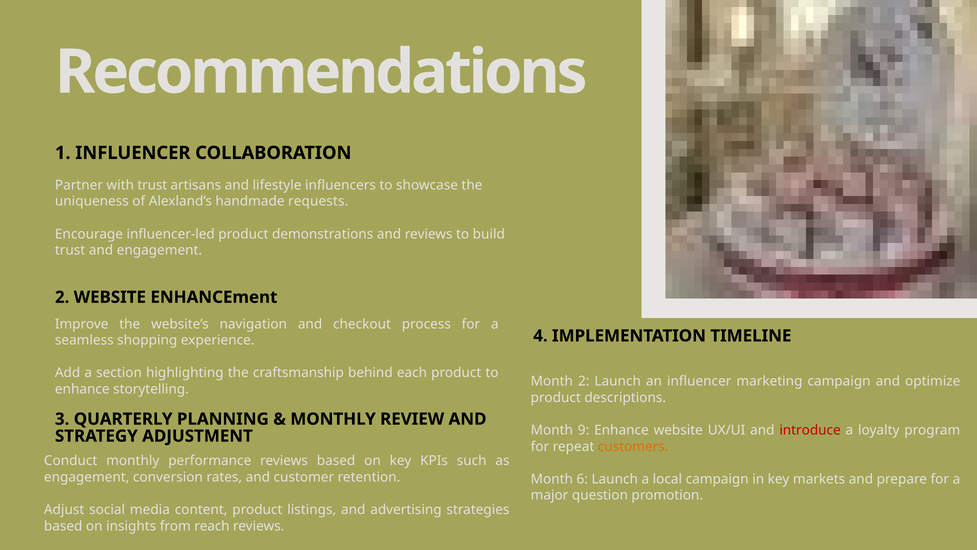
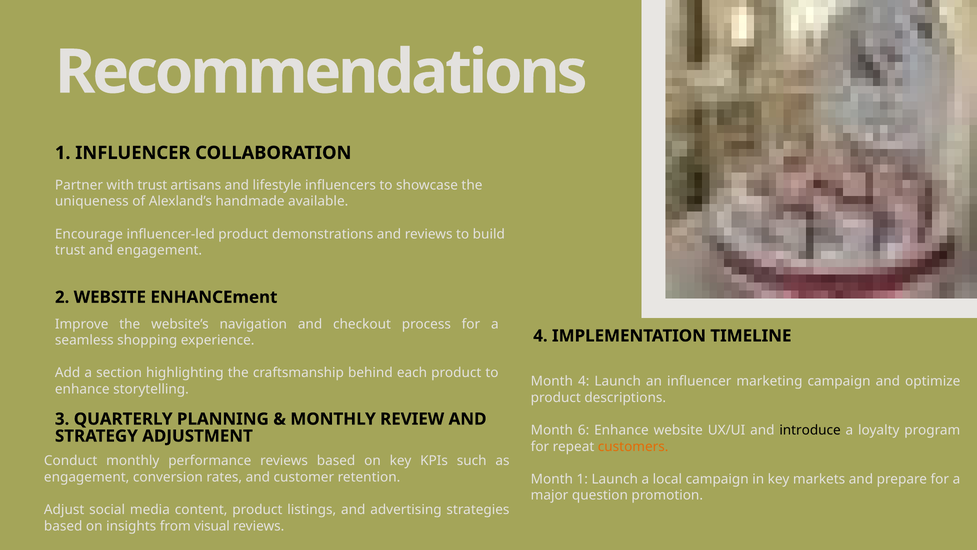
requests: requests -> available (318, 201)
Month 2: 2 -> 4 (584, 381)
9: 9 -> 6 (584, 430)
introduce colour: red -> black (810, 430)
Month 6: 6 -> 1 (582, 479)
reach: reach -> visual (212, 526)
